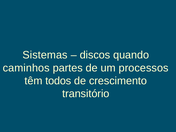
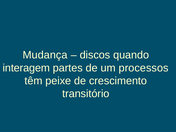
Sistemas: Sistemas -> Mudança (45, 55)
caminhos: caminhos -> interagem (26, 68)
todos: todos -> peixe (58, 81)
